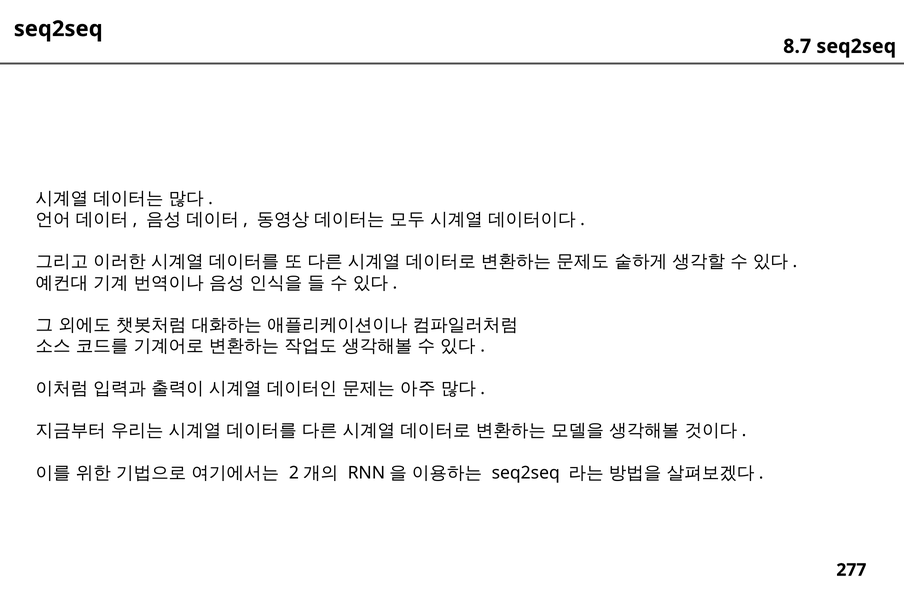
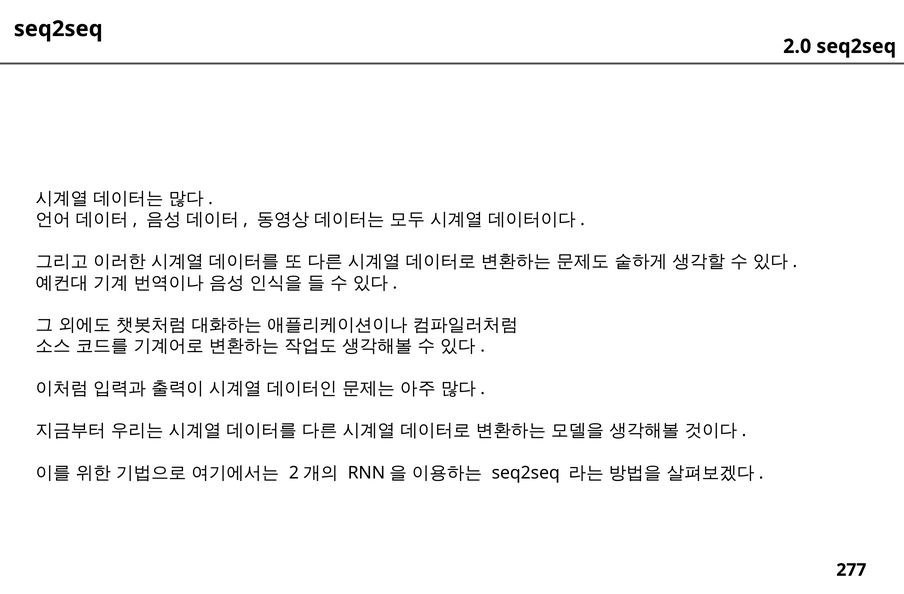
8.7: 8.7 -> 2.0 (797, 46)
